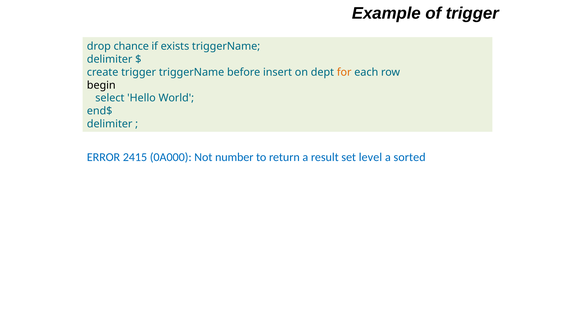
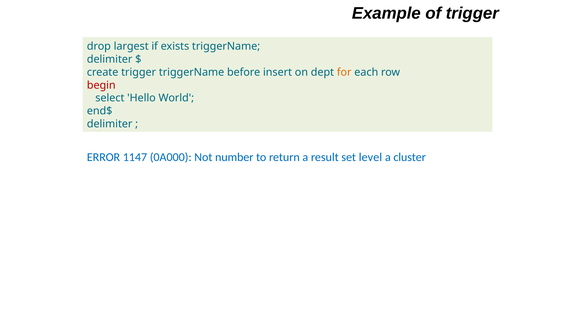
chance: chance -> largest (131, 47)
begin colour: black -> red (101, 85)
2415: 2415 -> 1147 (135, 158)
sorted: sorted -> cluster (410, 158)
